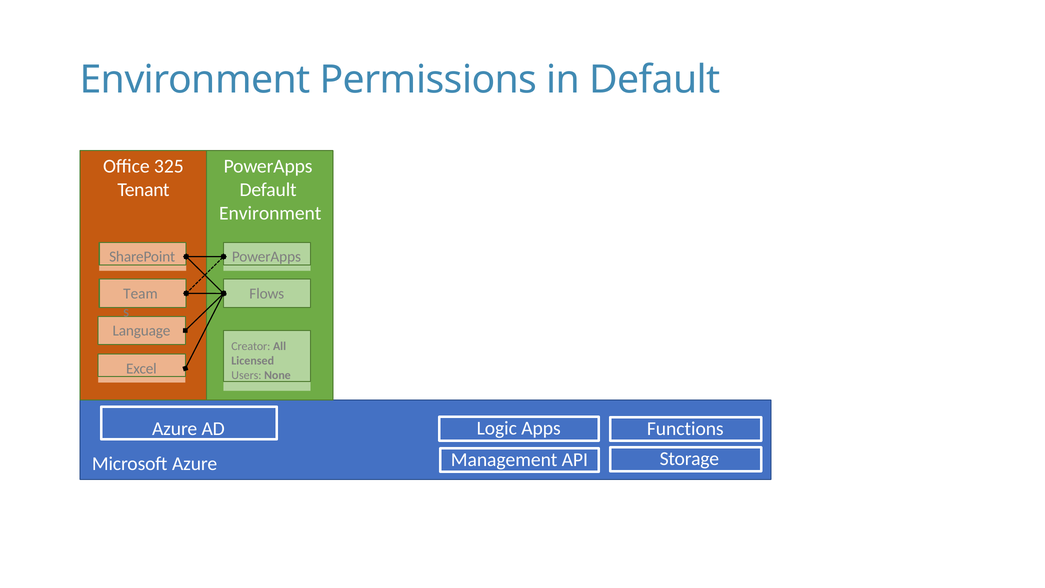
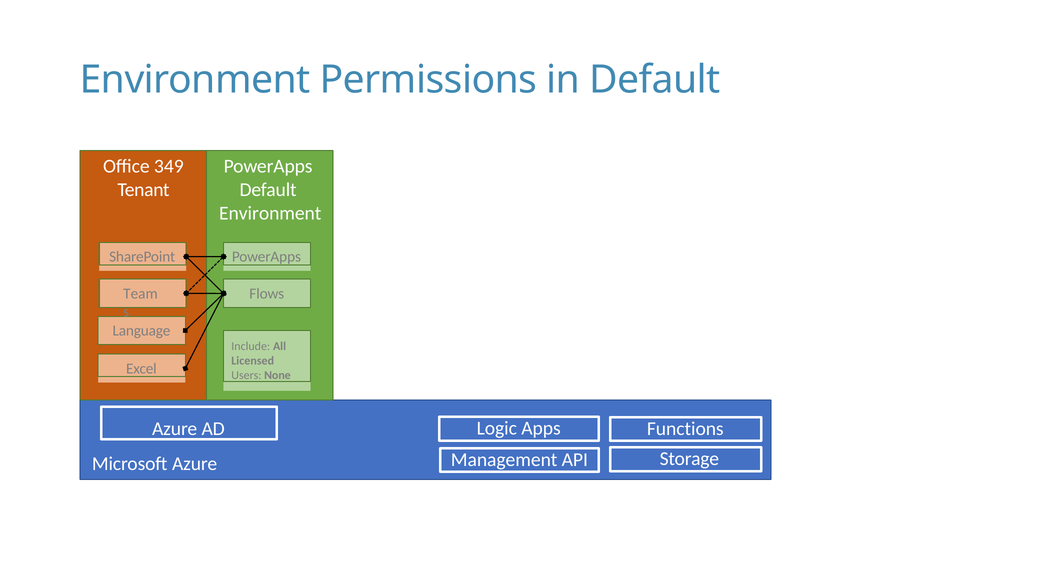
325: 325 -> 349 (169, 166)
Creator: Creator -> Include (251, 346)
